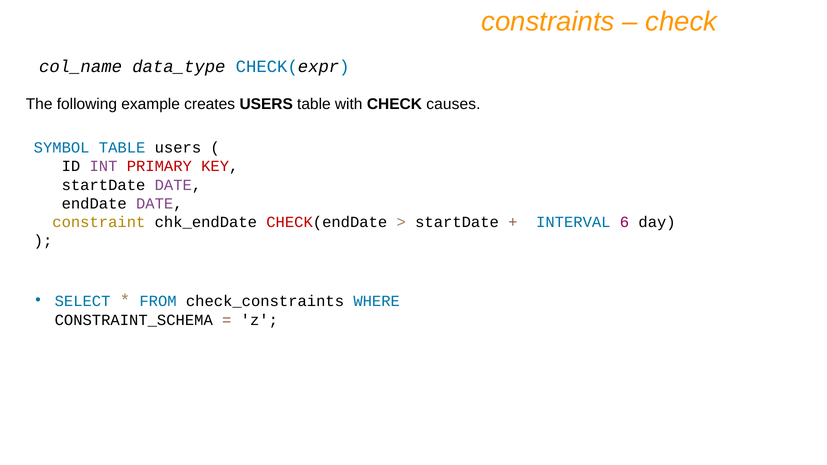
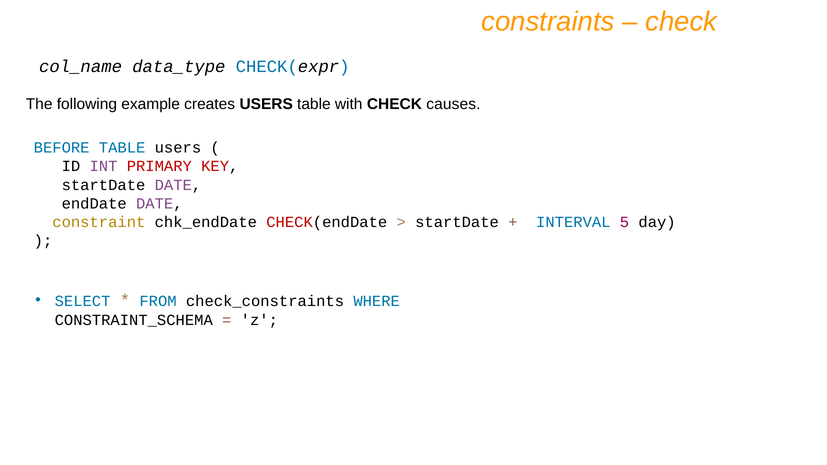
SYMBOL: SYMBOL -> BEFORE (62, 148)
6: 6 -> 5 (625, 222)
